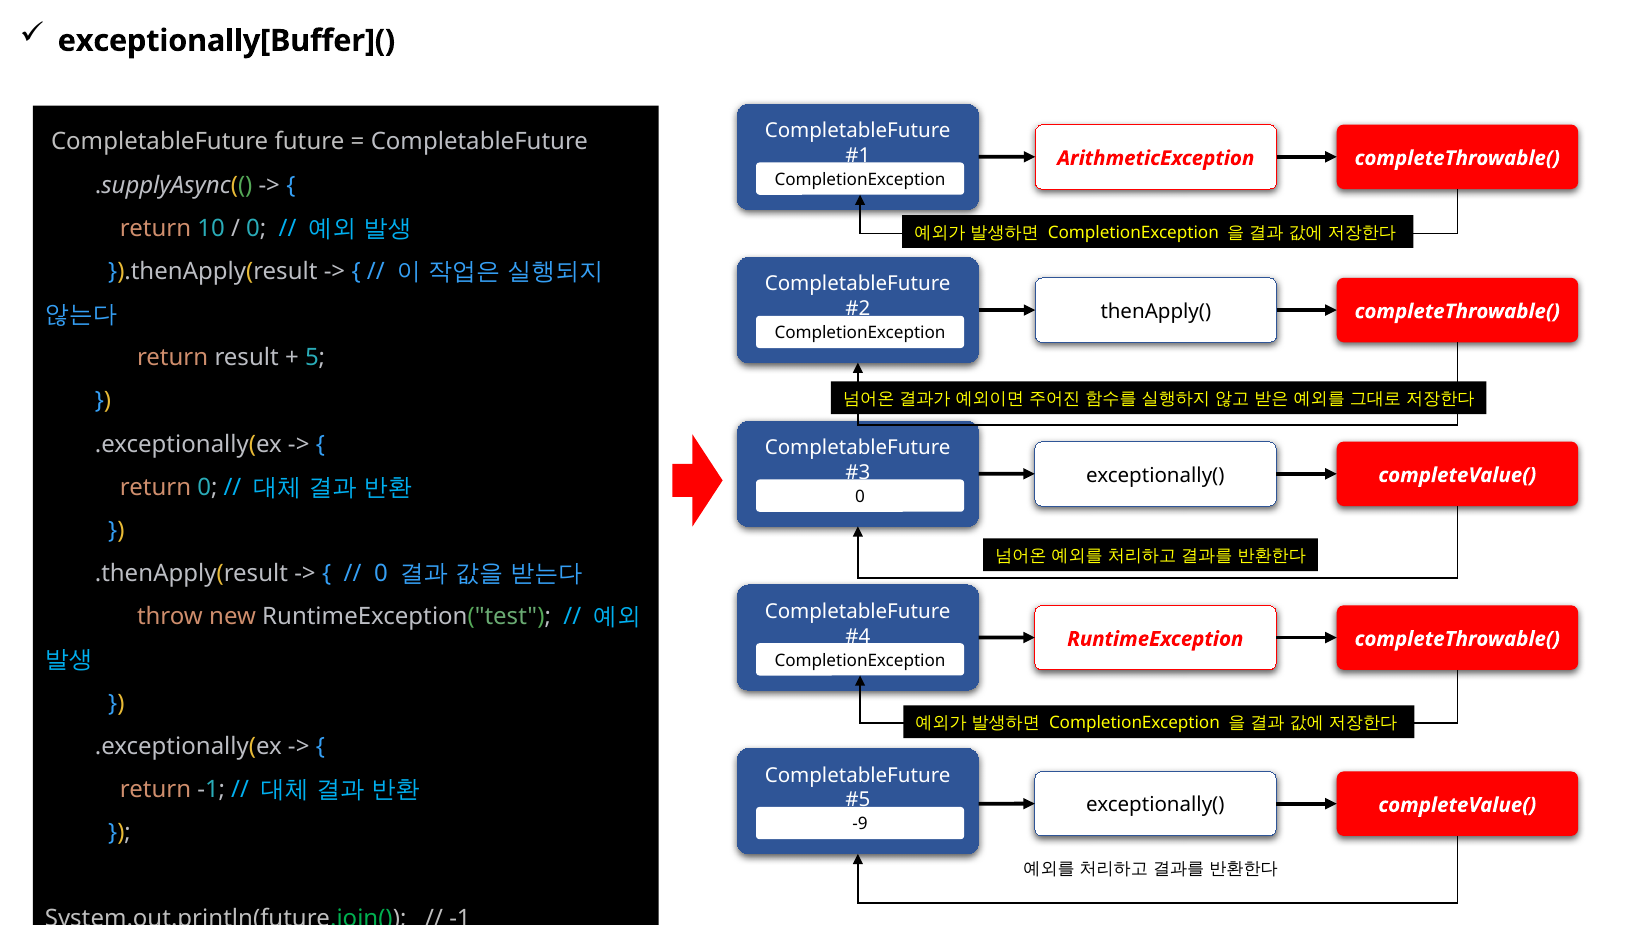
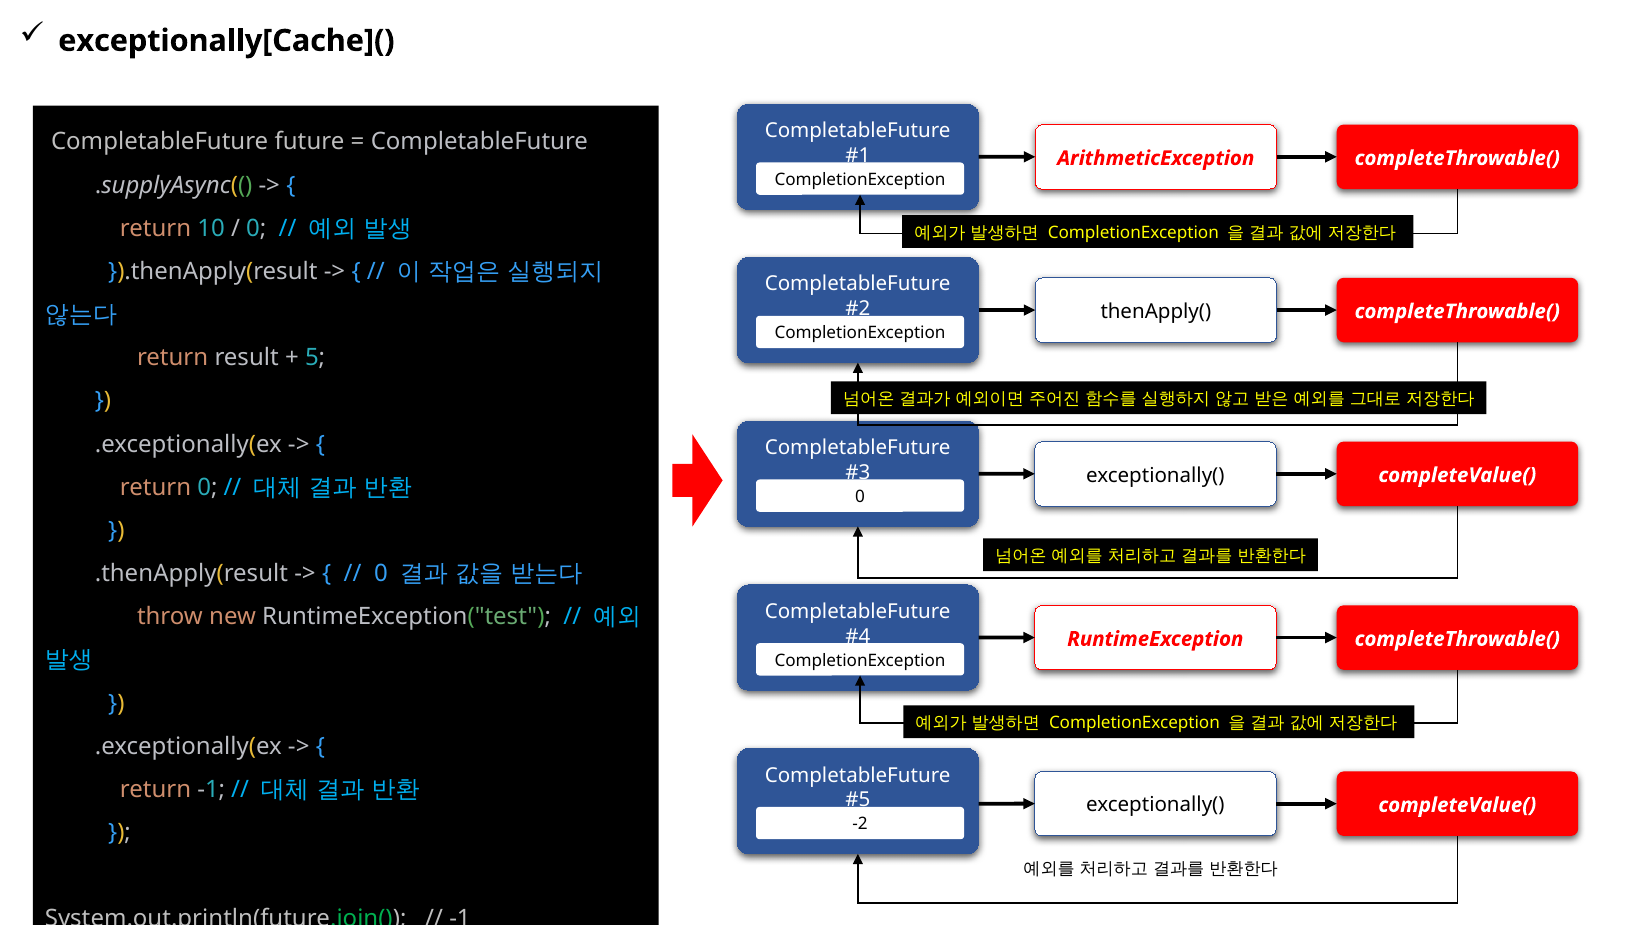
exceptionally[Buffer](: exceptionally[Buffer]( -> exceptionally[Cache]( (226, 41)
-9: -9 -> -2 (860, 825)
